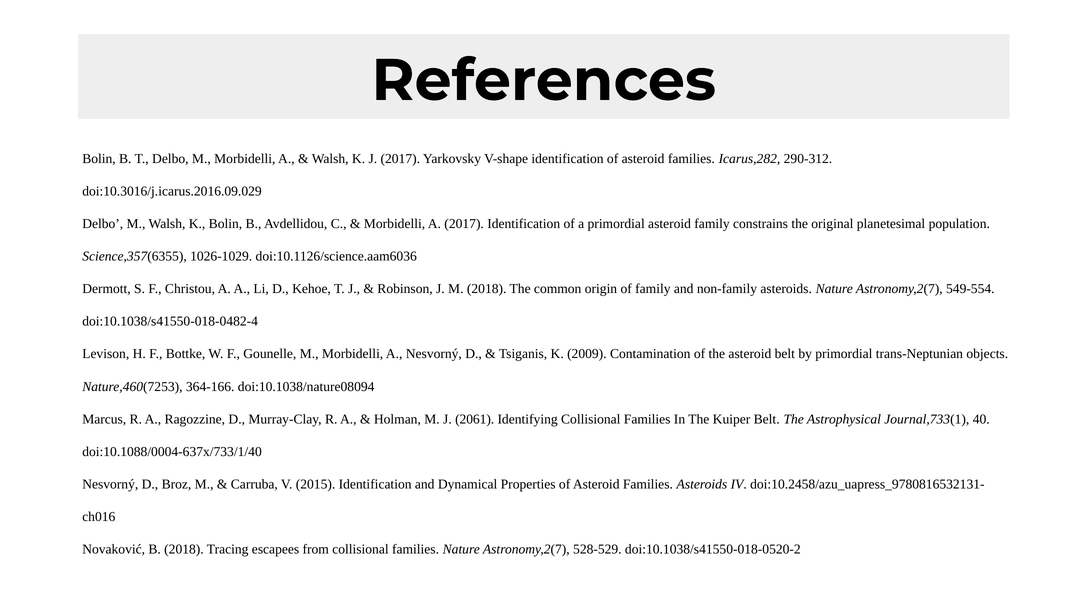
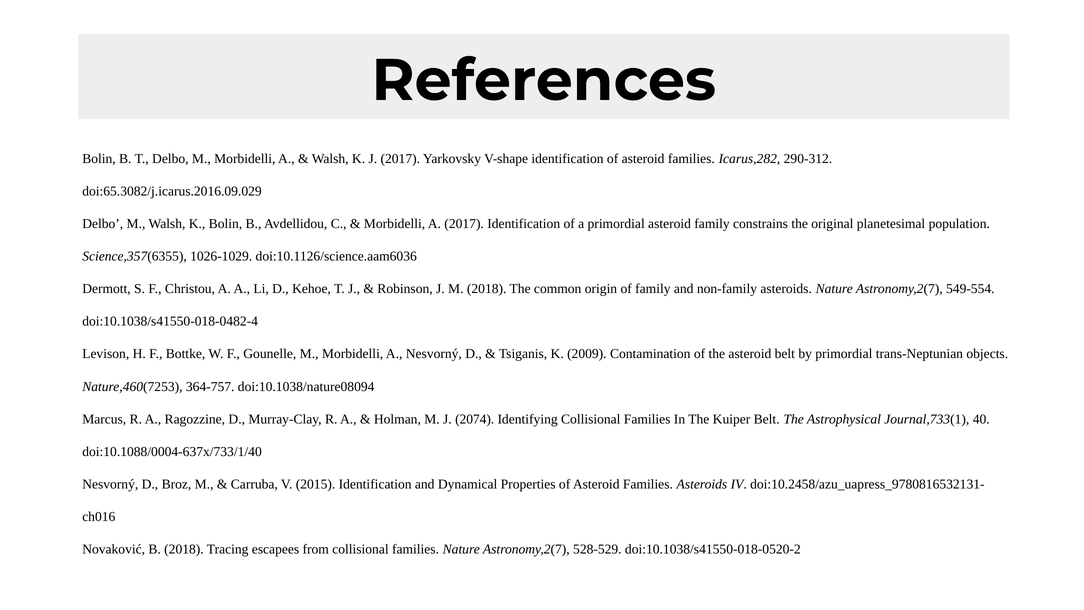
doi:10.3016/j.icarus.2016.09.029: doi:10.3016/j.icarus.2016.09.029 -> doi:65.3082/j.icarus.2016.09.029 (172, 191)
364-166: 364-166 -> 364-757 (210, 386)
2061: 2061 -> 2074 (475, 419)
